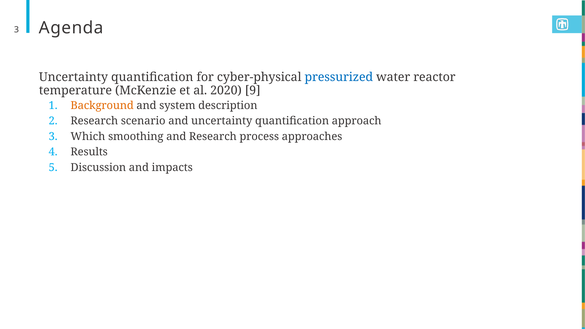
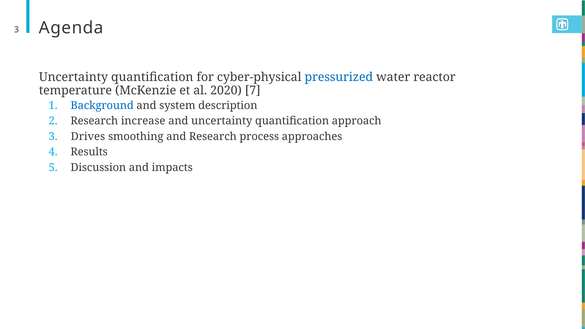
9: 9 -> 7 (253, 90)
Background colour: orange -> blue (102, 105)
scenario: scenario -> increase (143, 121)
Which: Which -> Drives (88, 136)
